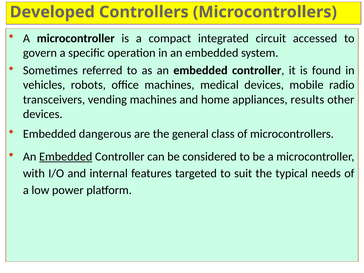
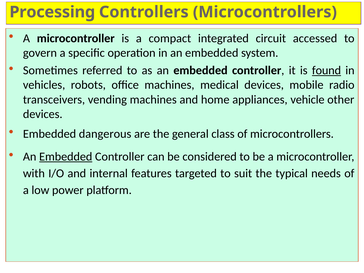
Developed: Developed -> Processing (52, 12)
found underline: none -> present (326, 70)
results: results -> vehicle (307, 100)
